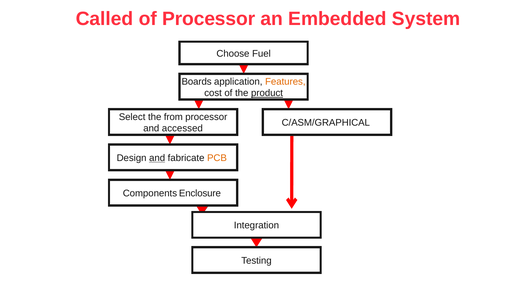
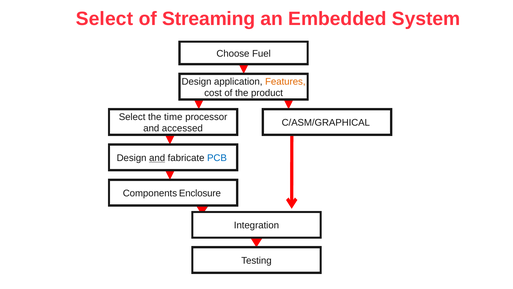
Called: Called -> Select (104, 19)
of Processor: Processor -> Streaming (209, 19)
Boards: Boards -> Design (197, 81)
product underline: present -> none (267, 93)
from: from -> time (173, 117)
PCB colour: orange -> blue (217, 158)
